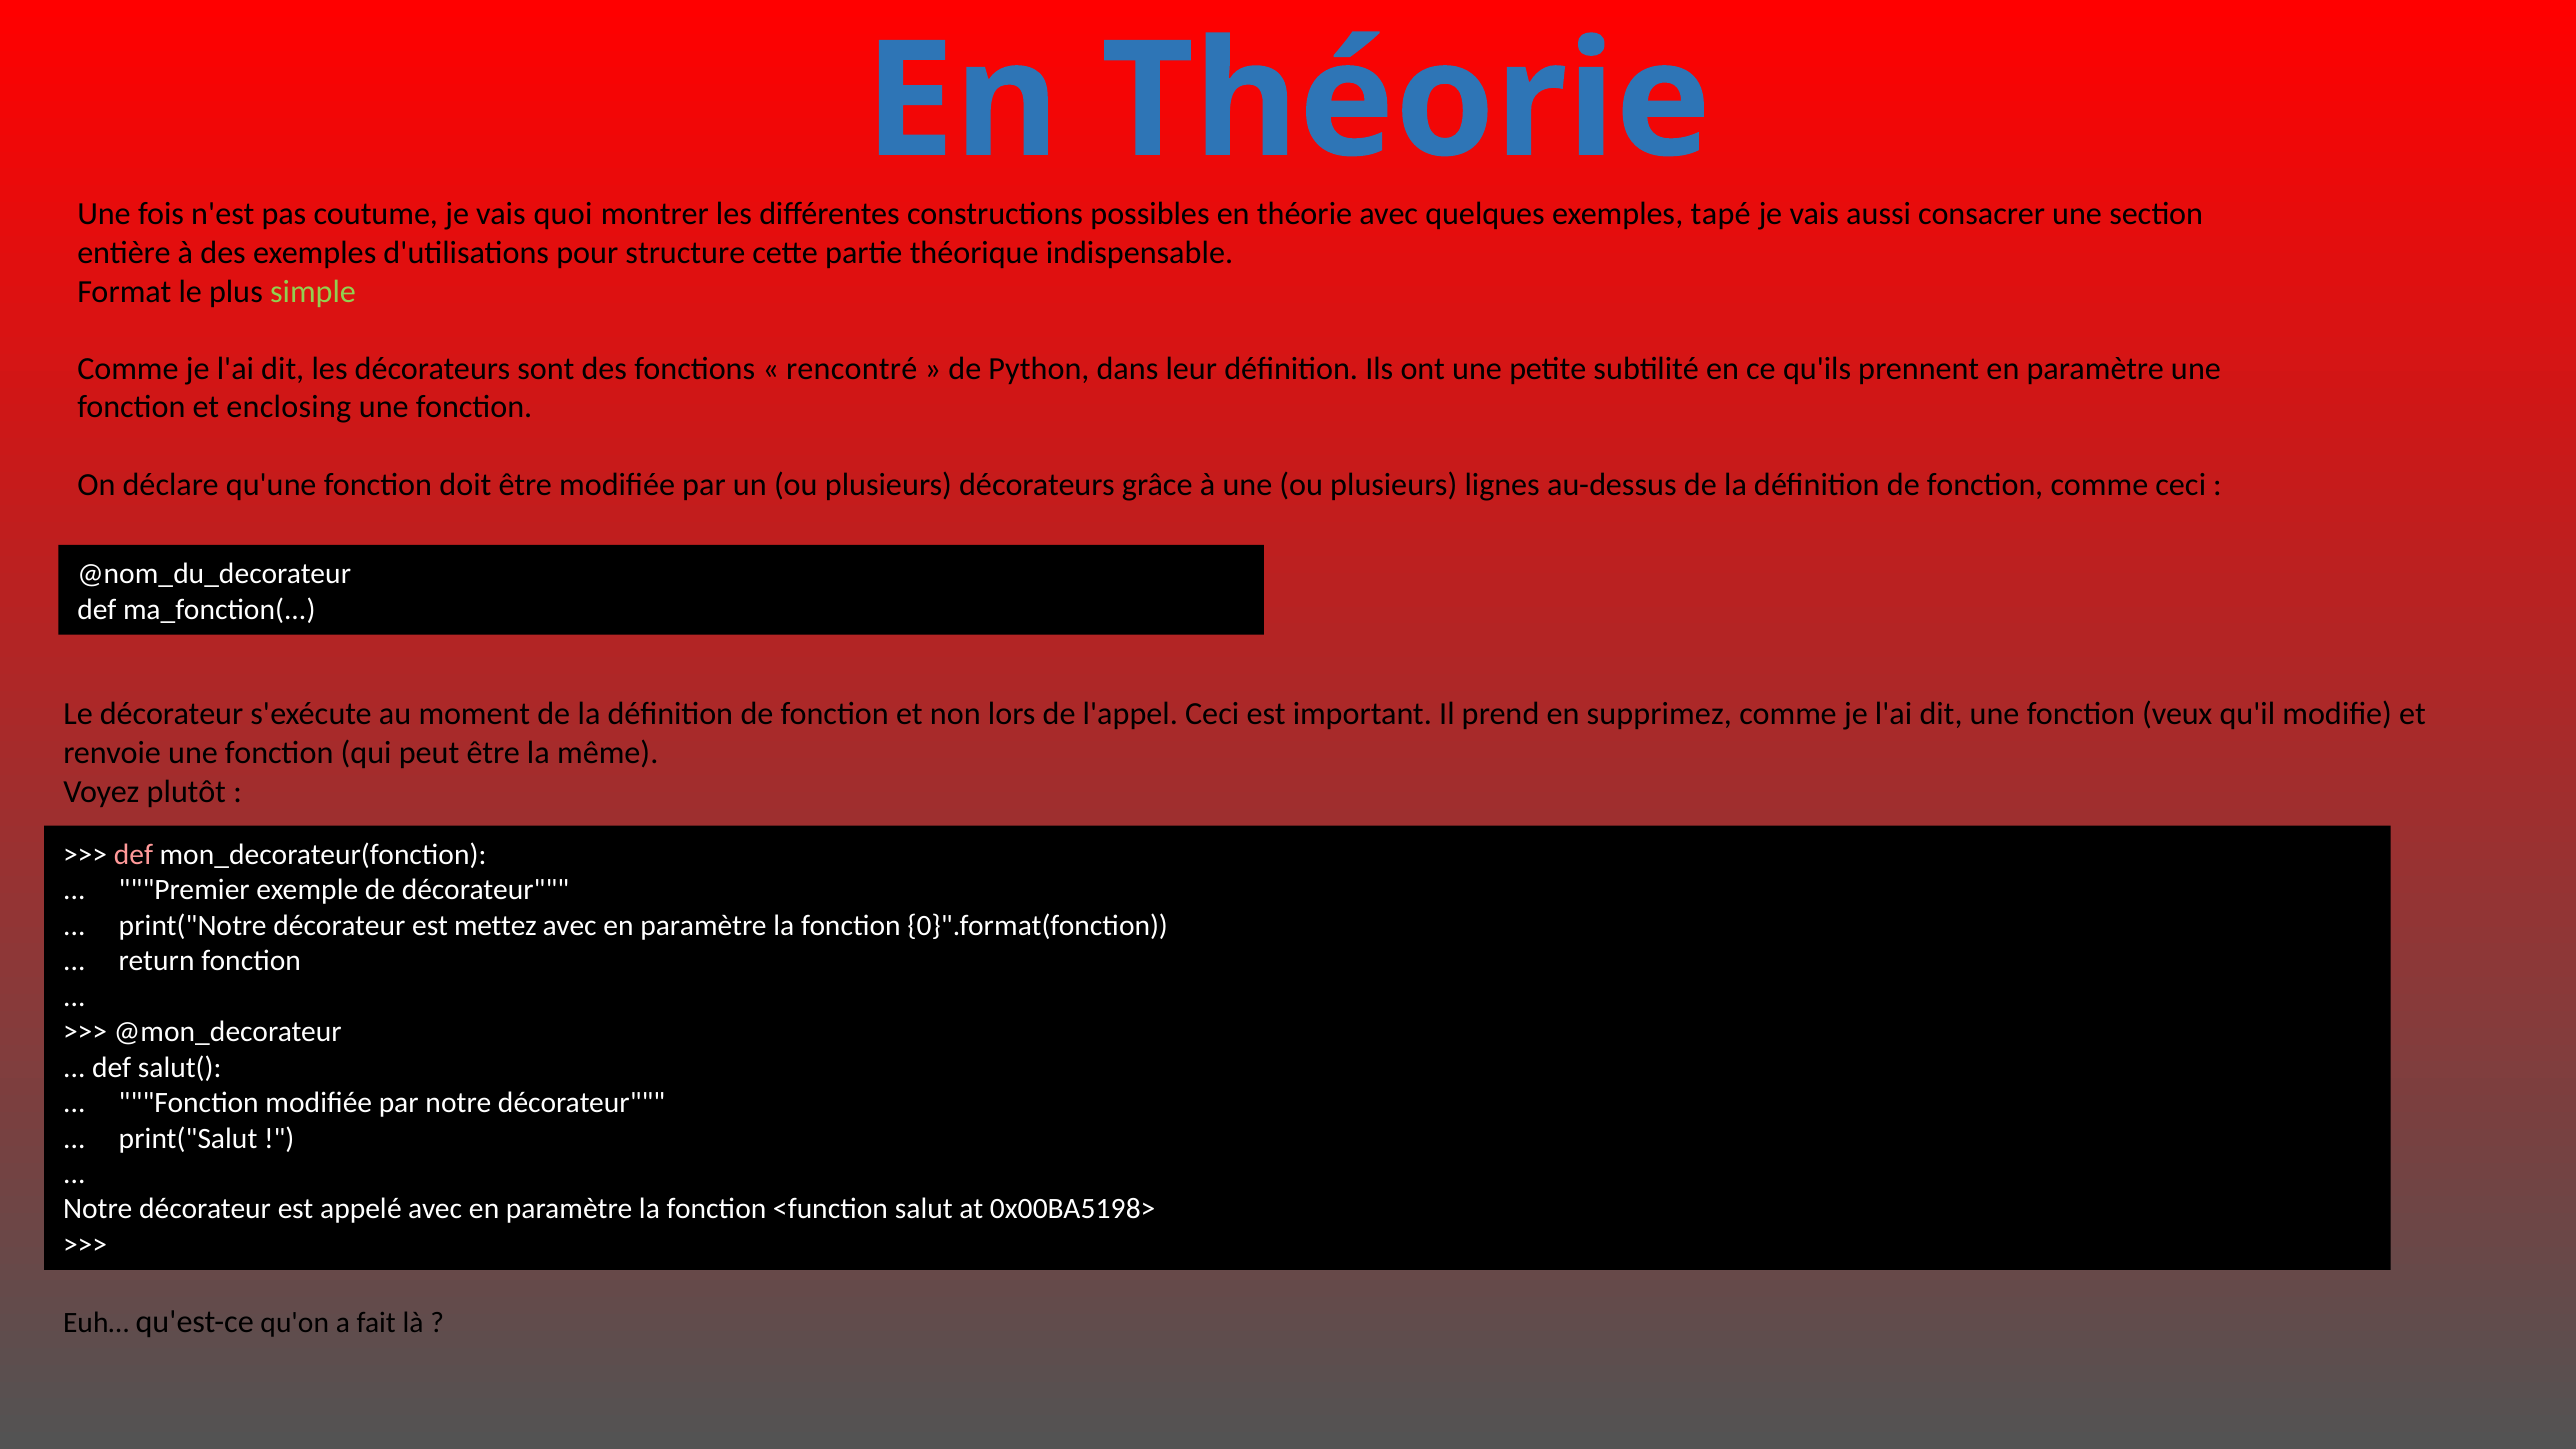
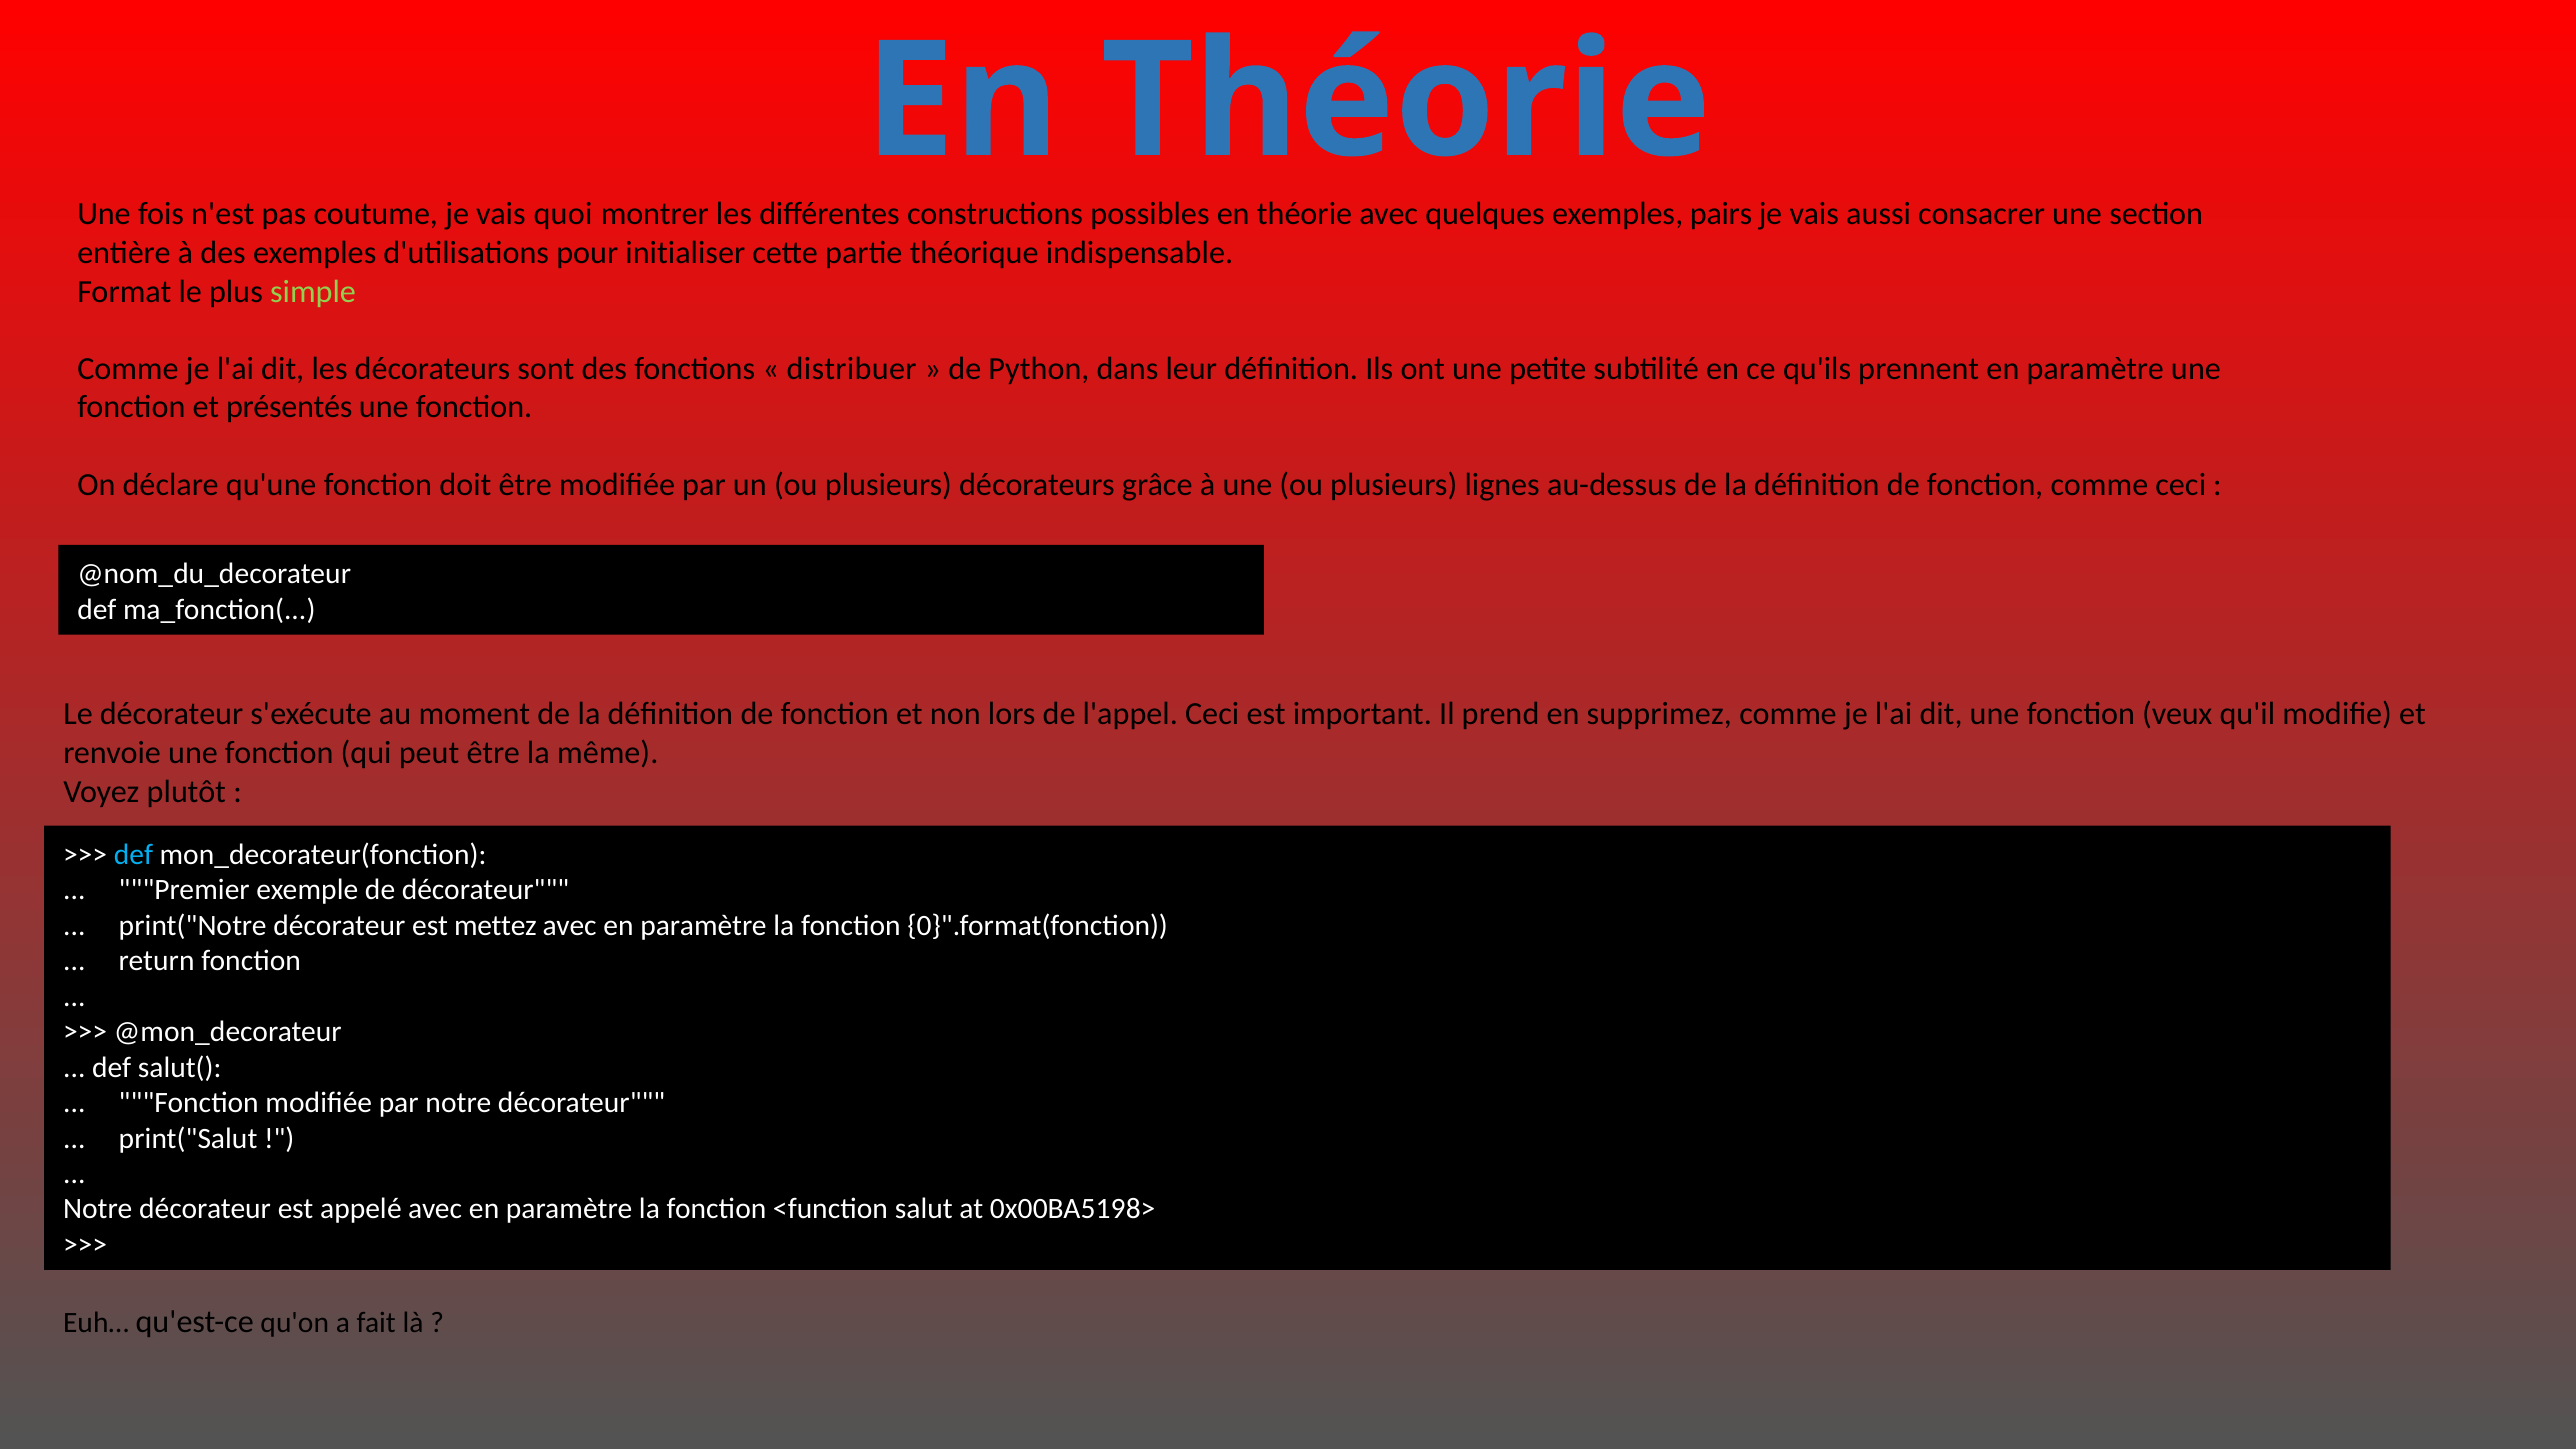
tapé: tapé -> pairs (1721, 214)
structure: structure -> initialiser (685, 253)
rencontré: rencontré -> distribuer (852, 369)
enclosing: enclosing -> présentés (289, 407)
def colour: pink -> light blue (134, 855)
